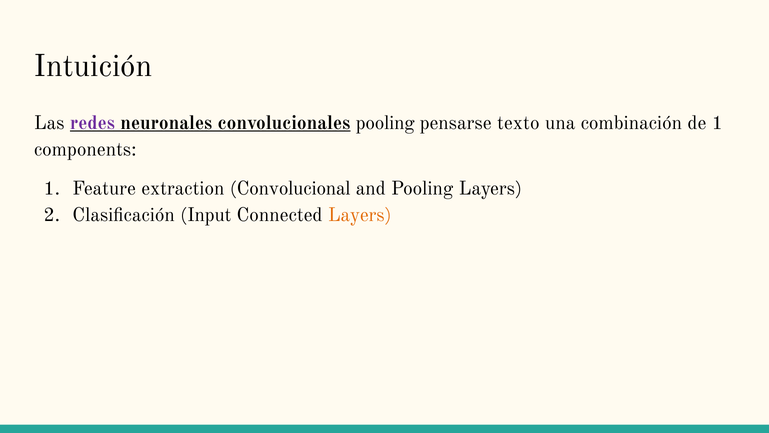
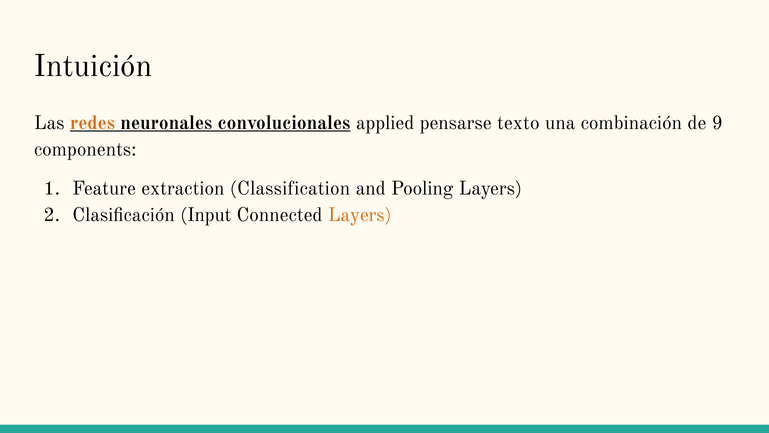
redes colour: purple -> orange (92, 123)
convolucionales pooling: pooling -> applied (385, 123)
de 1: 1 -> 9 (717, 123)
Convolucional: Convolucional -> Classification (290, 188)
